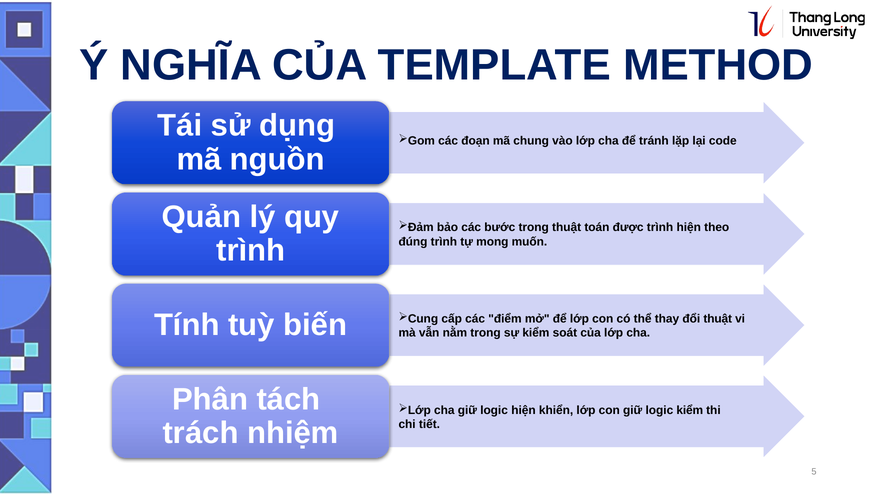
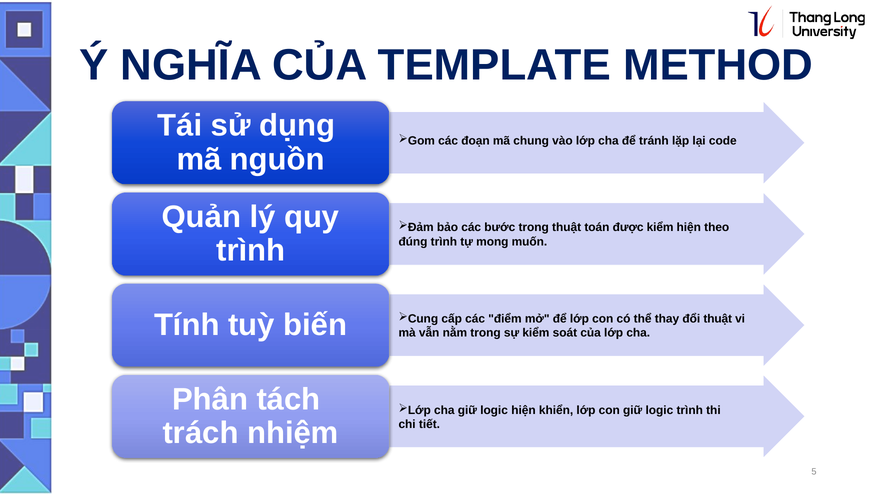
được trình: trình -> kiểm (660, 227)
logic kiểm: kiểm -> trình (690, 410)
